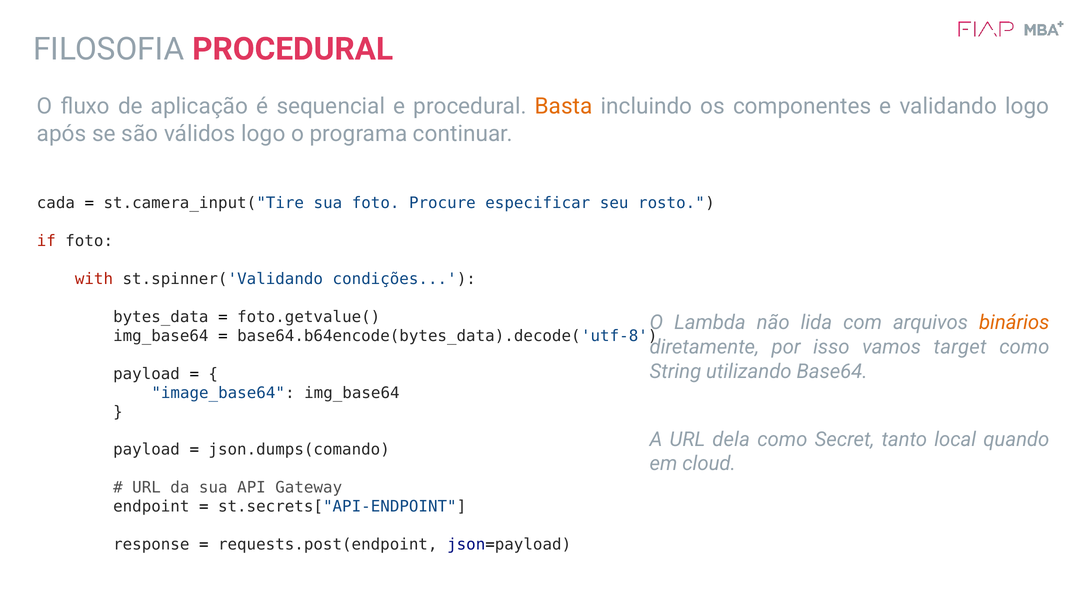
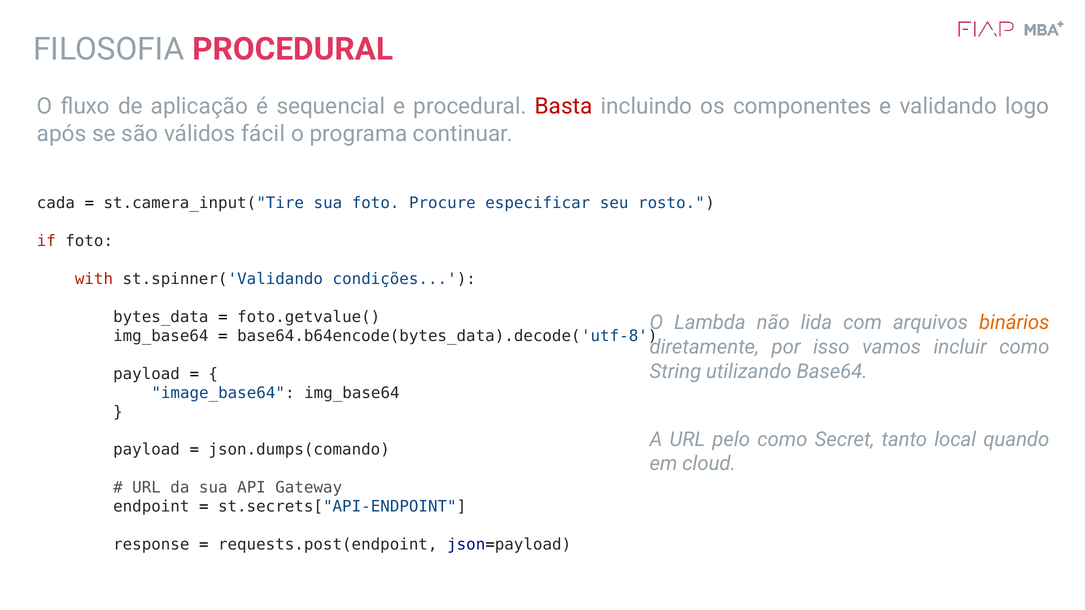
Basta colour: orange -> red (564, 106)
válidos logo: logo -> fácil (263, 134)
target: target -> incluir (960, 347)
dela: dela -> pelo (731, 440)
